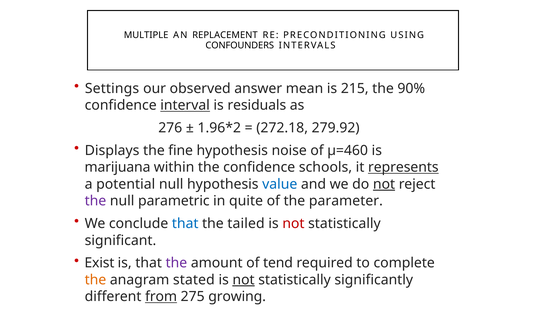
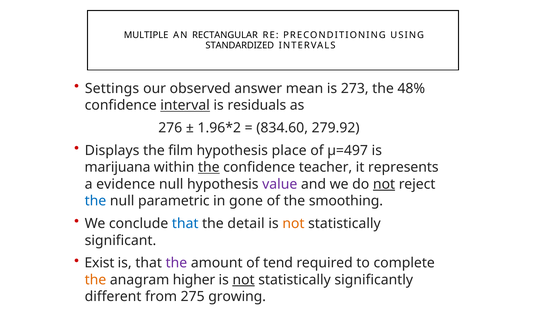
REPLACEMENT: REPLACEMENT -> RECTANGULAR (225, 35)
CONFOUNDERS: CONFOUNDERS -> STANDARDIZED (240, 45)
215: 215 -> 273 (355, 88)
90%: 90% -> 48% (411, 88)
272.18: 272.18 -> 834.60 (282, 128)
fine: fine -> film (181, 151)
noise: noise -> place (289, 151)
µ=460: µ=460 -> µ=497 (348, 151)
the underline: none -> present (209, 167)
schools: schools -> teacher (326, 167)
represents underline: present -> none (403, 167)
potential: potential -> evidence (126, 184)
value colour: blue -> purple (280, 184)
the colour: purple -> blue (95, 201)
quite: quite -> gone (246, 201)
parameter: parameter -> smoothing (346, 201)
tailed: tailed -> detail (246, 224)
not colour: red -> orange (293, 224)
stated: stated -> higher (194, 280)
from underline: present -> none (161, 297)
